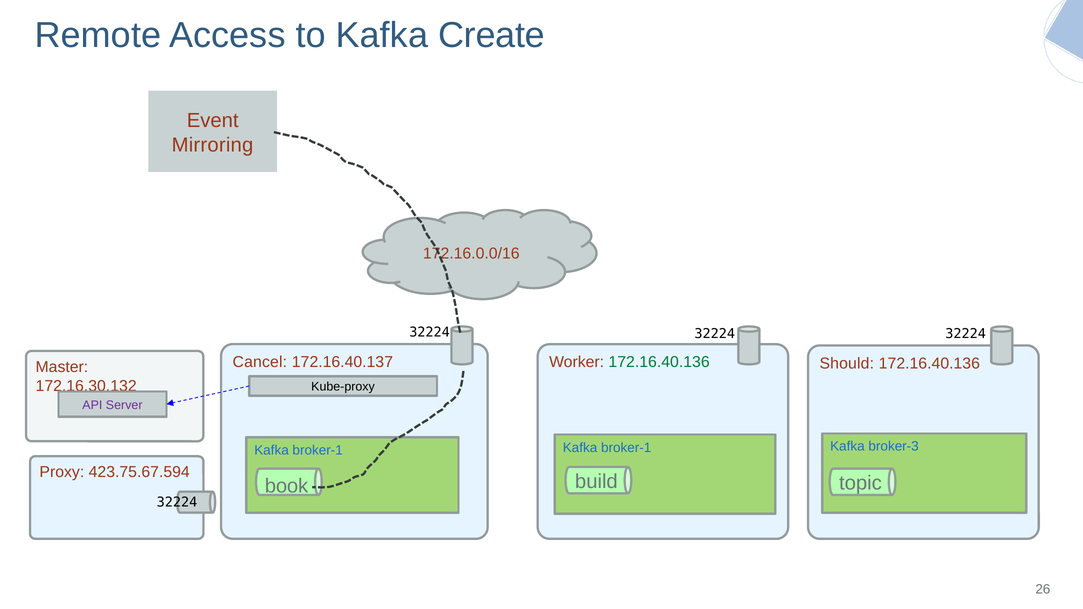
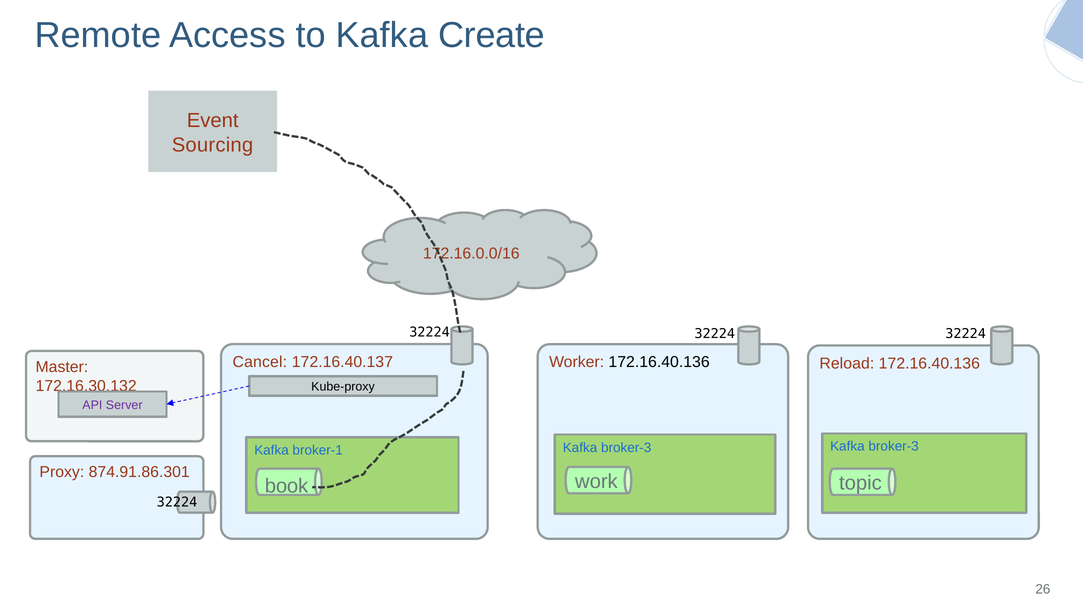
Mirroring: Mirroring -> Sourcing (213, 145)
172.16.40.136 colour: green -> black (659, 362)
Should: Should -> Reload (847, 363)
broker-1: broker-1 -> broker-3 (626, 448)
423.75.67.594: 423.75.67.594 -> 874.91.86.301 (139, 472)
build: build -> work (596, 482)
